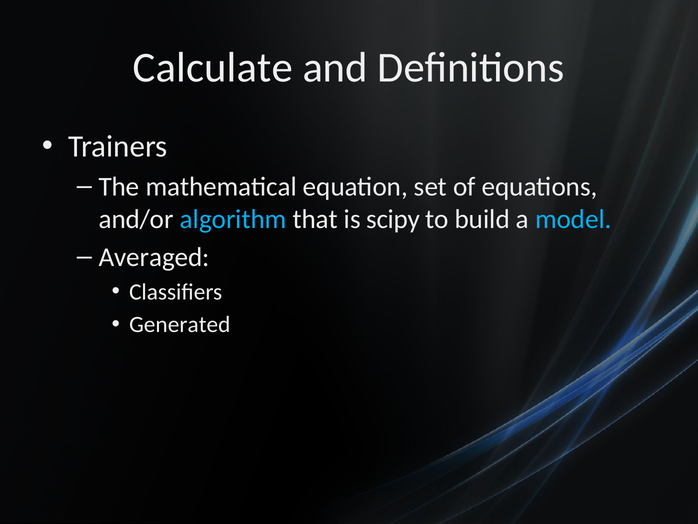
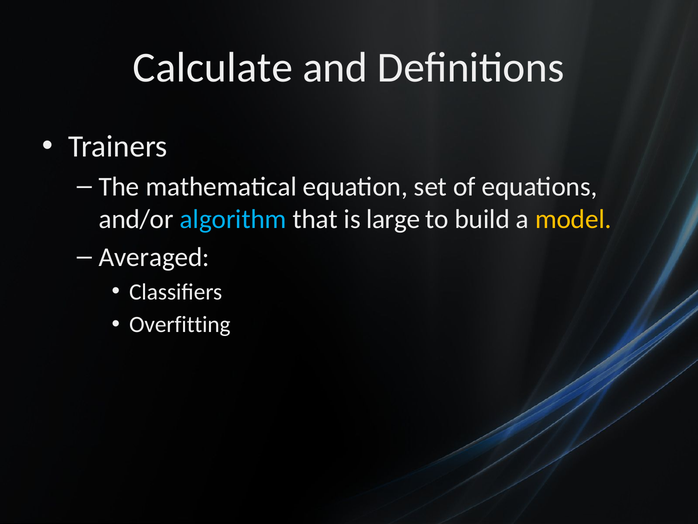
scipy: scipy -> large (393, 219)
model colour: light blue -> yellow (573, 219)
Generated: Generated -> Overfitting (180, 324)
